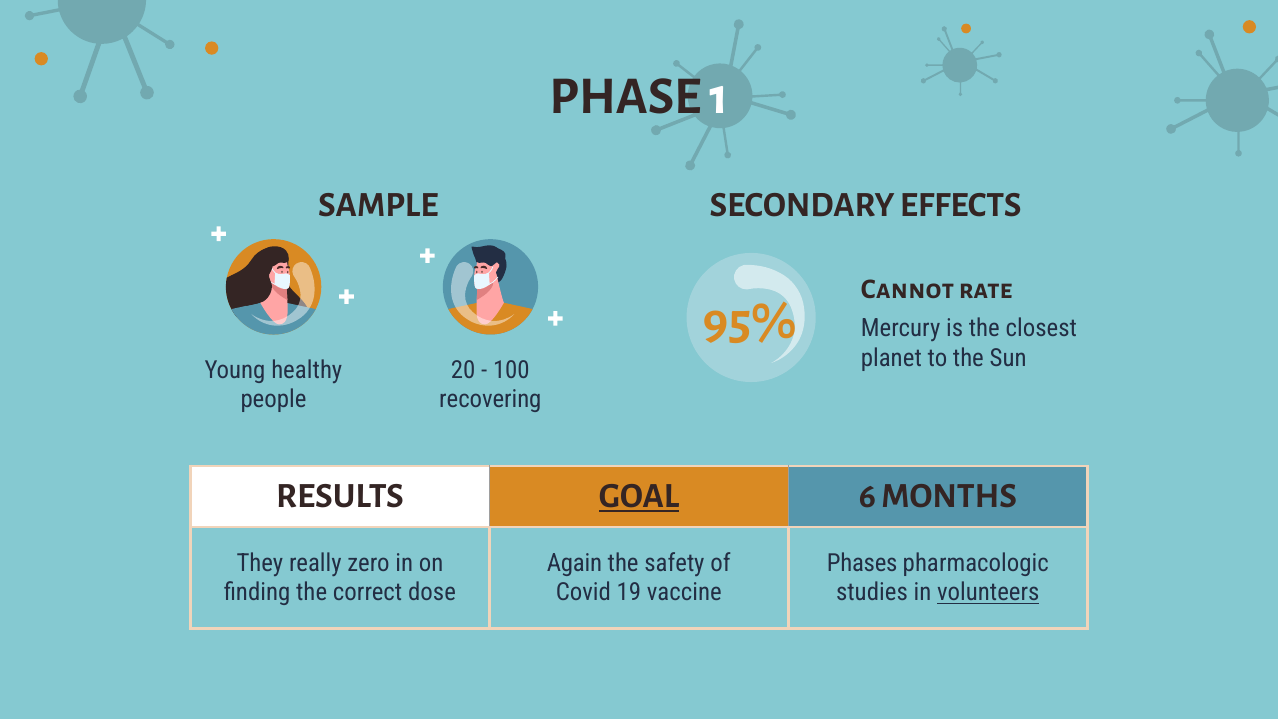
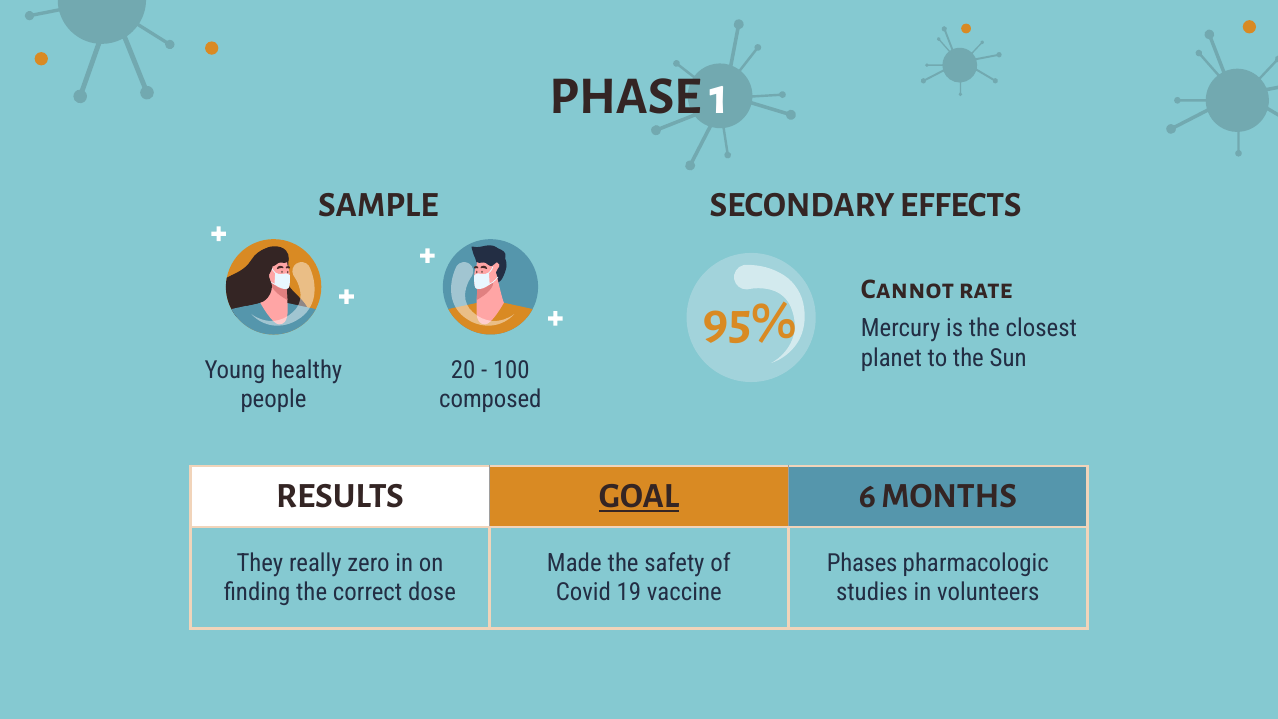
recovering: recovering -> composed (490, 400)
Again: Again -> Made (574, 563)
volunteers underline: present -> none (988, 593)
